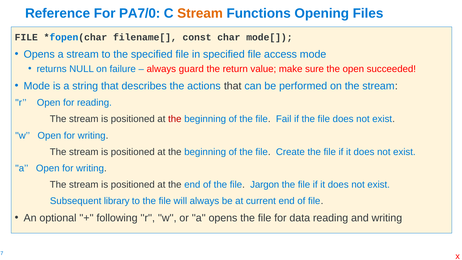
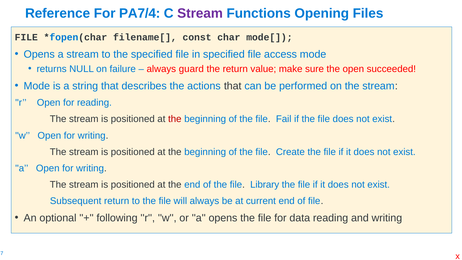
PA7/0: PA7/0 -> PA7/4 (140, 13)
Stream colour: orange -> purple (200, 13)
Jargon: Jargon -> Library (265, 185)
Subsequent library: library -> return (117, 201)
